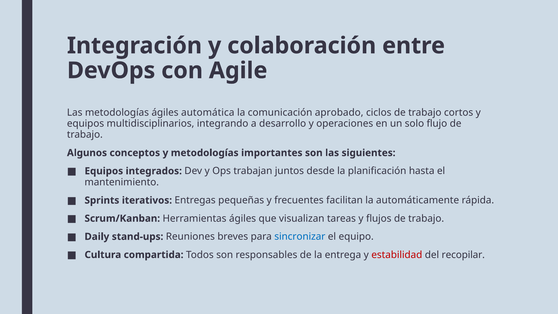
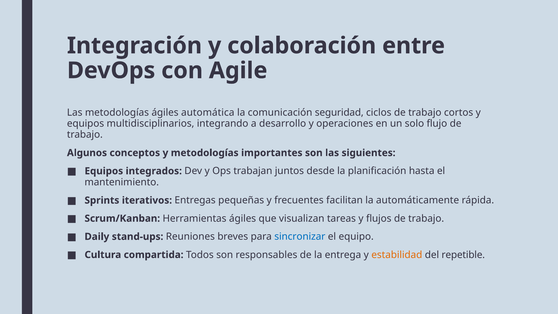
aprobado: aprobado -> seguridad (339, 112)
estabilidad colour: red -> orange (397, 255)
recopilar: recopilar -> repetible (463, 255)
